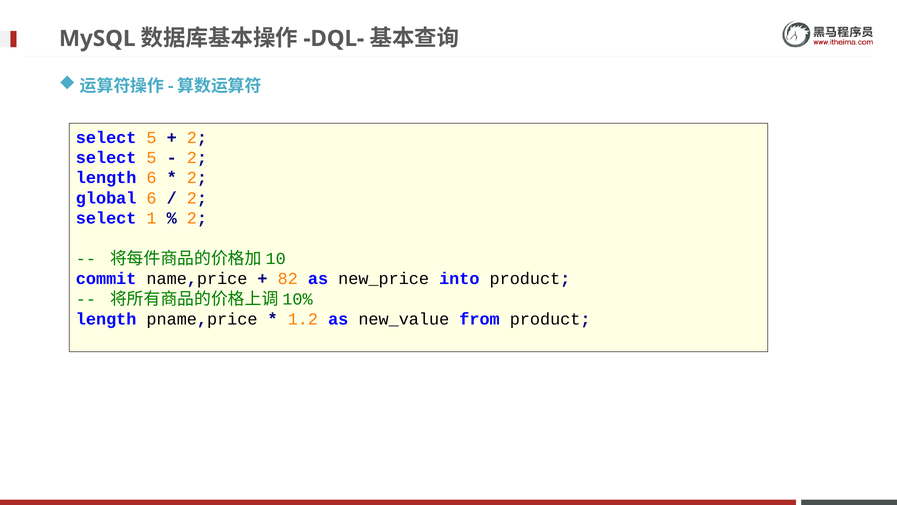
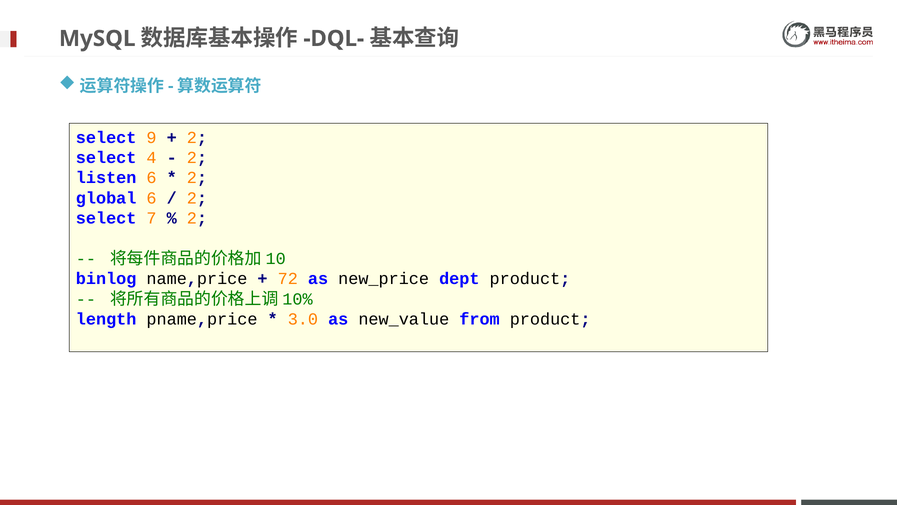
5: 5 -> 9 (152, 137)
5: 5 -> 4 (152, 158)
length: length -> listen (106, 178)
1: 1 -> 7 (152, 218)
commit: commit -> binlog (106, 279)
82: 82 -> 72 (288, 279)
into: into -> dept (459, 279)
1.2: 1.2 -> 3.0 (303, 319)
